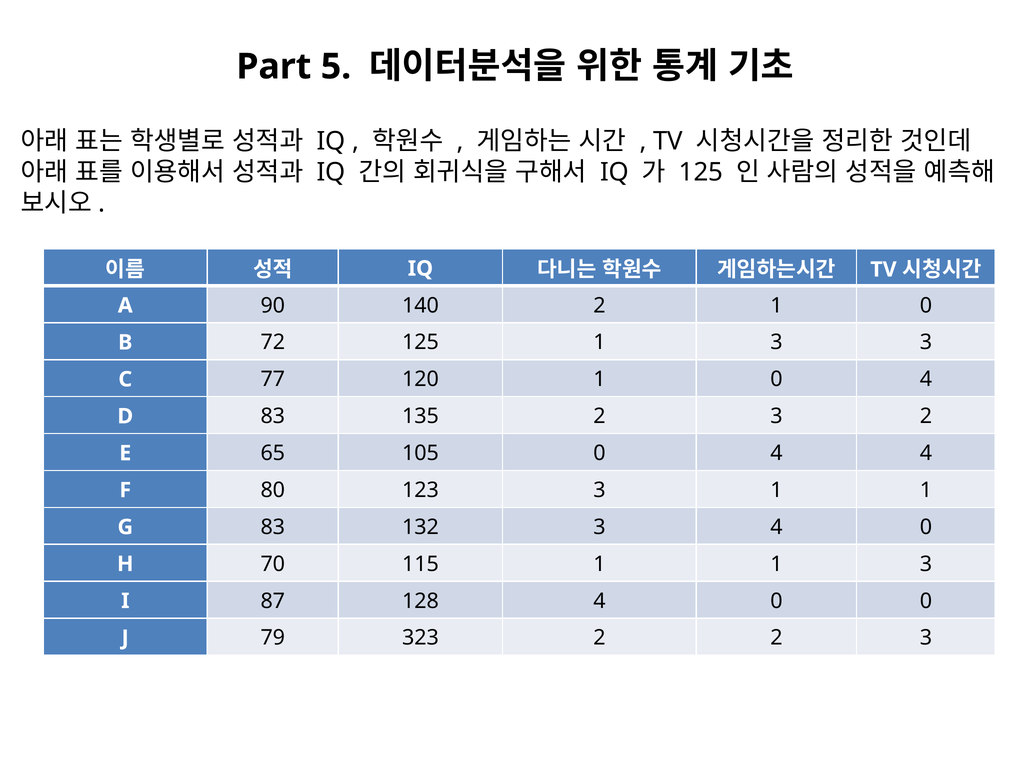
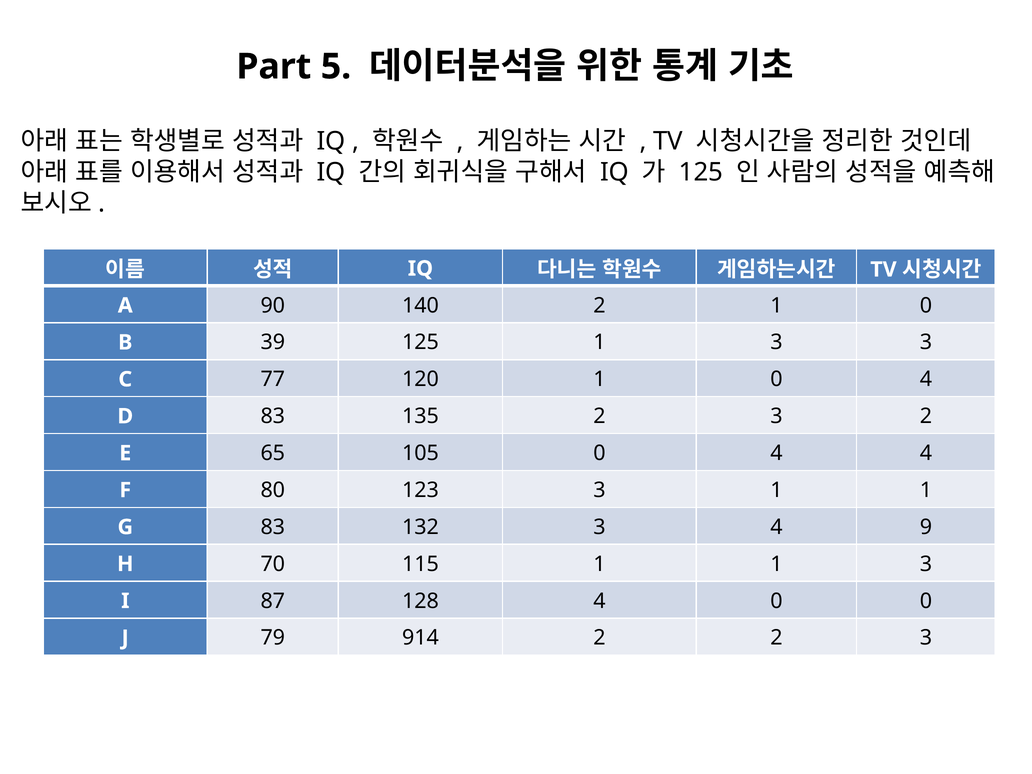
72: 72 -> 39 (273, 342)
3 4 0: 0 -> 9 (926, 527)
323: 323 -> 914 (420, 638)
